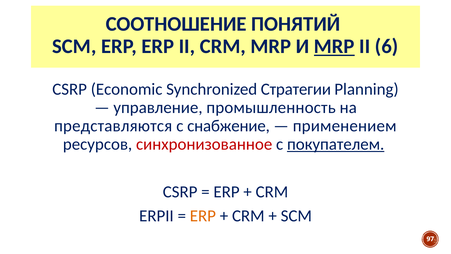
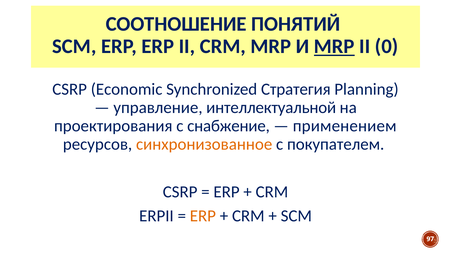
6: 6 -> 0 (387, 46)
Стратегии: Стратегии -> Стратегия (296, 89)
промышленность: промышленность -> интеллектуальной (271, 107)
представляются: представляются -> проектирования (113, 126)
синхронизованное colour: red -> orange (204, 144)
покупателем underline: present -> none (336, 144)
